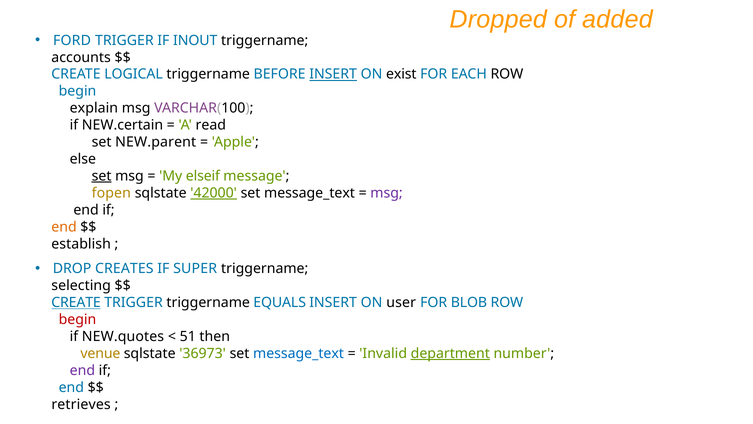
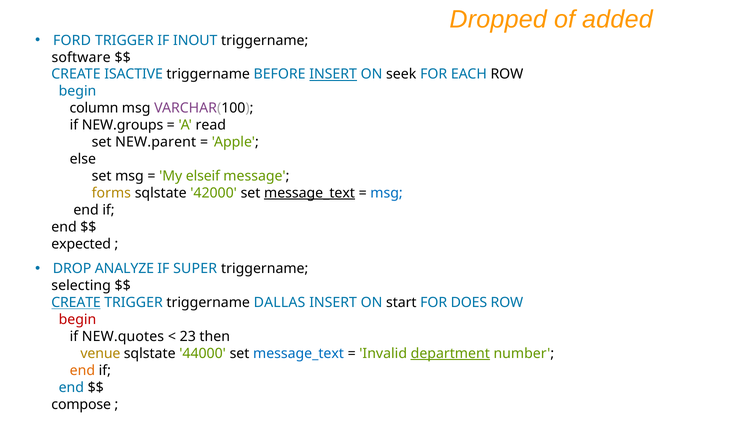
accounts: accounts -> software (81, 57)
LOGICAL: LOGICAL -> ISACTIVE (134, 74)
exist: exist -> seek (401, 74)
explain: explain -> column (94, 108)
NEW.certain: NEW.certain -> NEW.groups (123, 125)
set underline: present -> none (102, 176)
fopen: fopen -> forms (111, 193)
42000 underline: present -> none (214, 193)
message_text underline: none -> present (310, 193)
msg colour: purple -> blue (387, 193)
end colour: orange -> black (64, 227)
establish: establish -> expected (81, 244)
CREATES: CREATES -> ANALYZE (124, 268)
EQUALS: EQUALS -> DALLAS (280, 302)
user: user -> start (401, 302)
BLOB: BLOB -> DOES (469, 302)
51: 51 -> 23 (188, 336)
36973: 36973 -> 44000 (203, 353)
end colour: purple -> orange (82, 370)
retrieves: retrieves -> compose (81, 404)
